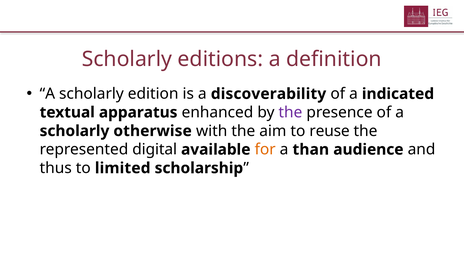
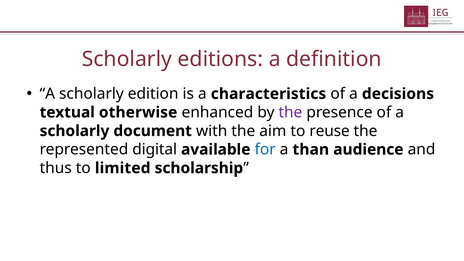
discoverability: discoverability -> characteristics (269, 94)
indicated: indicated -> decisions (398, 94)
apparatus: apparatus -> otherwise (138, 112)
otherwise: otherwise -> document (153, 131)
for colour: orange -> blue (265, 150)
